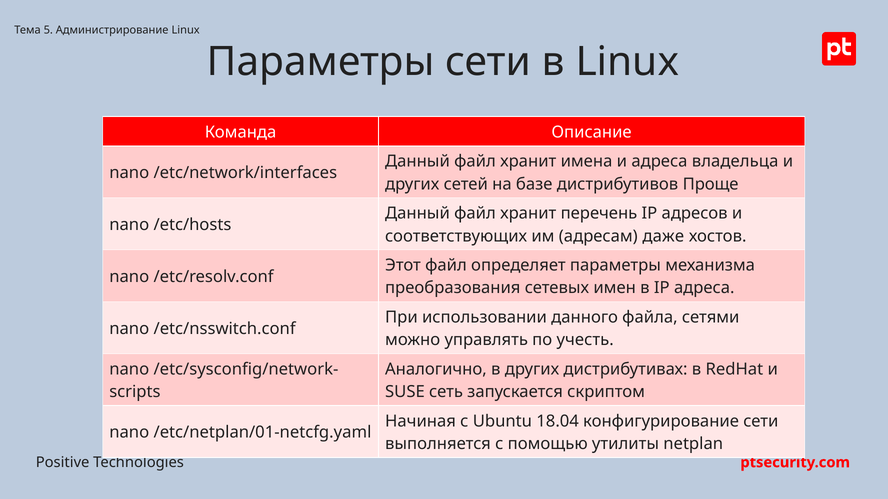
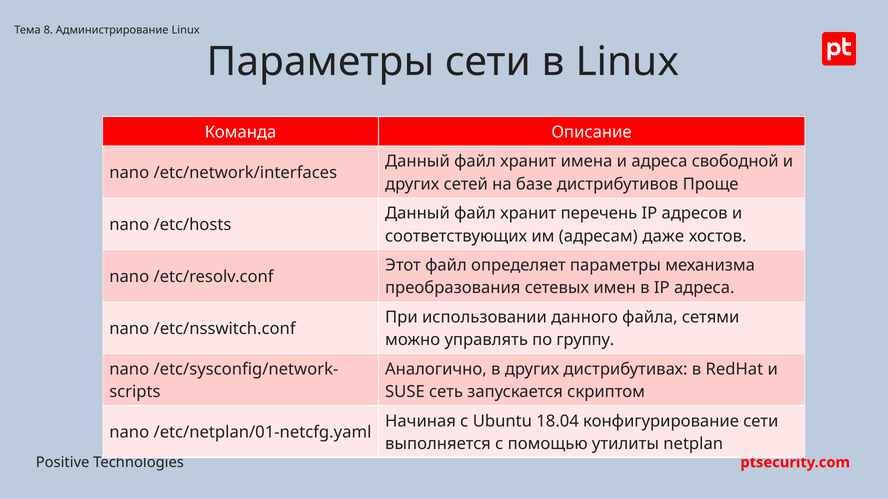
5: 5 -> 8 (48, 30)
владельца: владельца -> свободной (735, 162)
учесть: учесть -> группу (585, 340)
